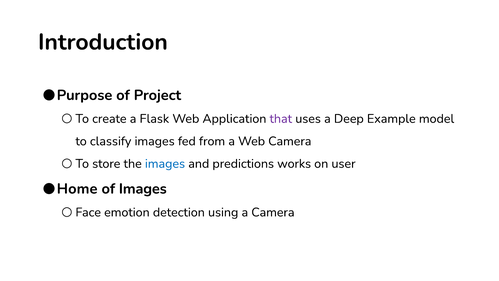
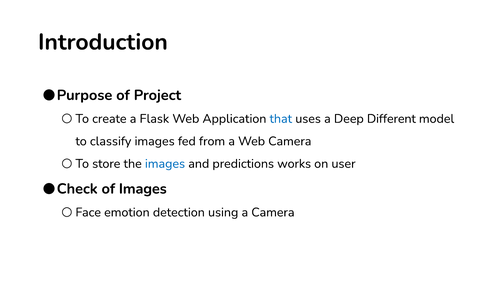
that colour: purple -> blue (281, 119)
Example: Example -> Different (391, 119)
Home: Home -> Check (77, 189)
